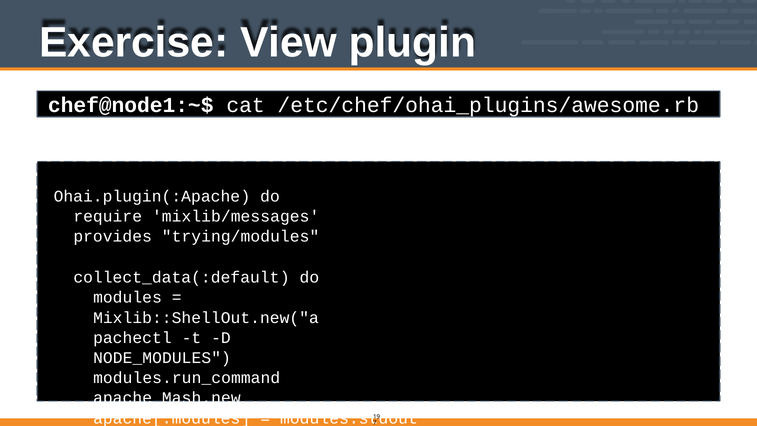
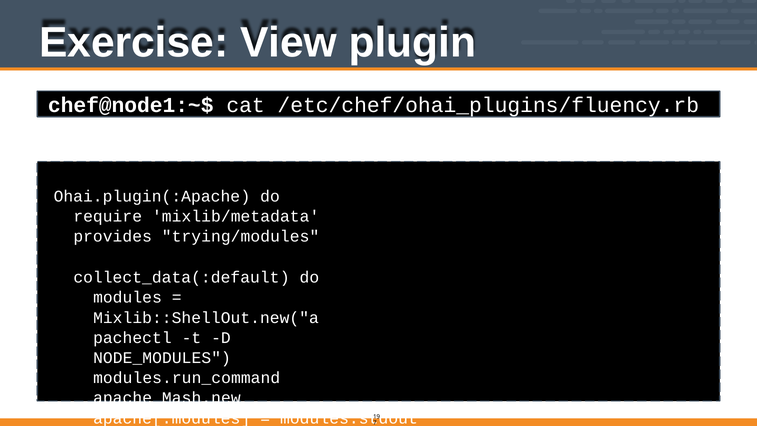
/etc/chef/ohai_plugins/awesome.rb: /etc/chef/ohai_plugins/awesome.rb -> /etc/chef/ohai_plugins/fluency.rb (488, 105)
mixlib/messages: mixlib/messages -> mixlib/metadata (236, 216)
